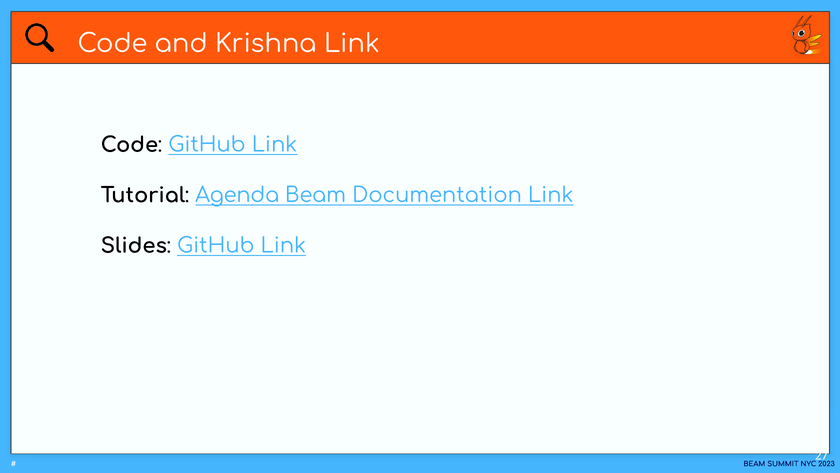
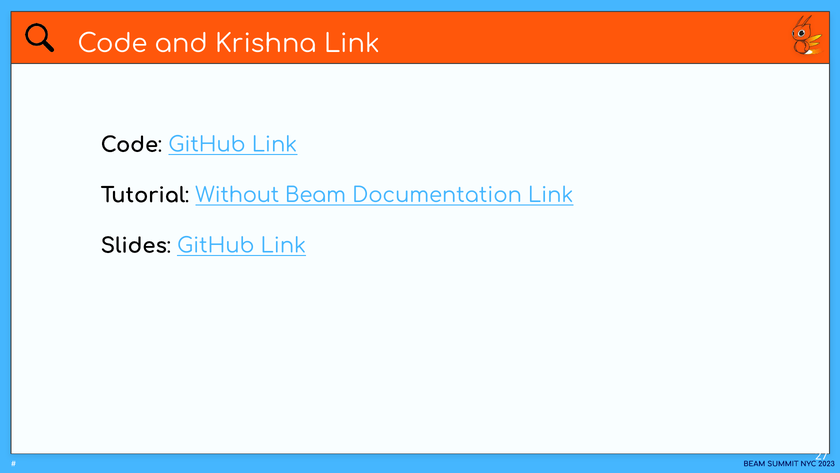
Agenda: Agenda -> Without (237, 195)
